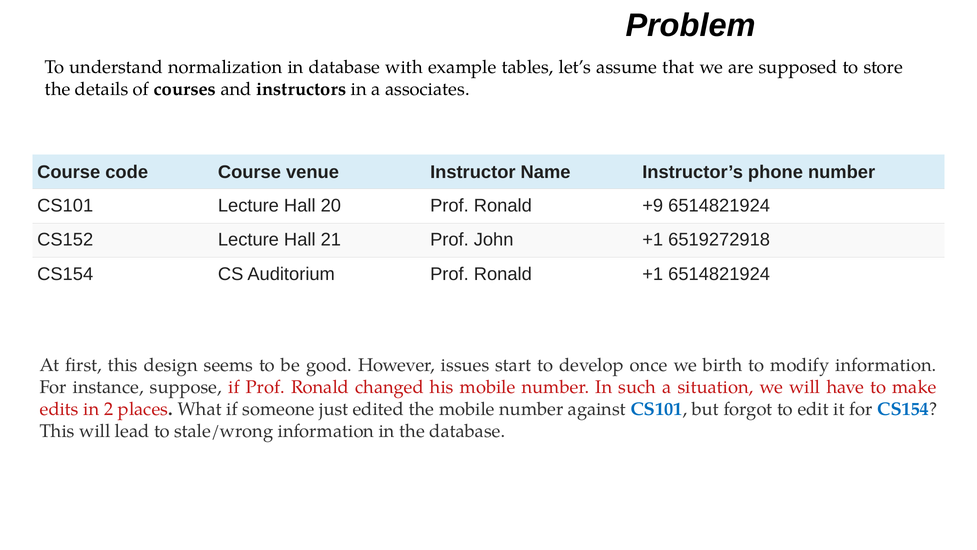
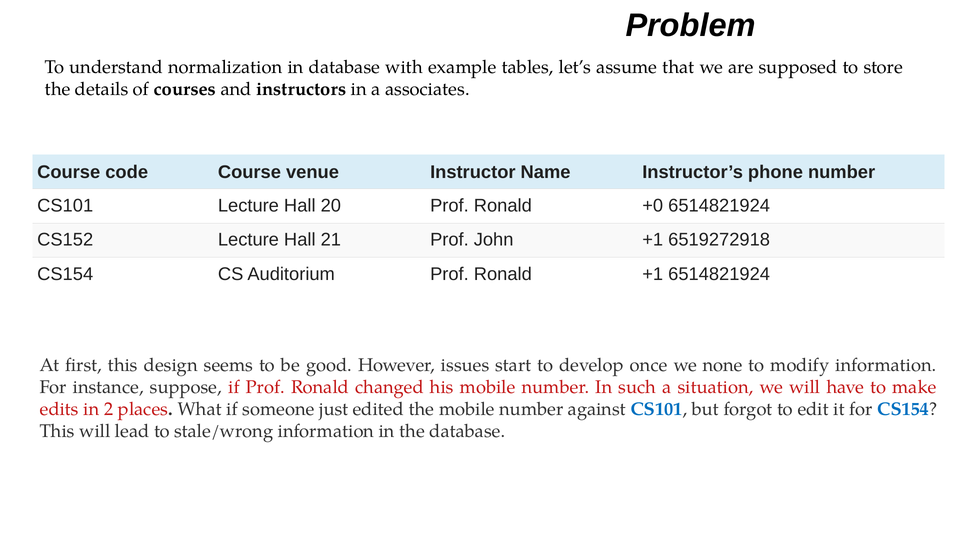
+9: +9 -> +0 (653, 205)
birth: birth -> none (723, 365)
